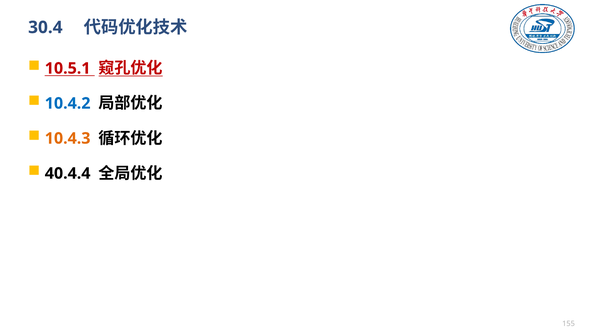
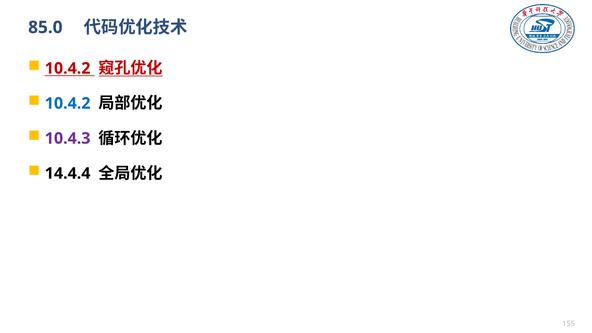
30.4: 30.4 -> 85.0 (45, 27)
10.5.1: 10.5.1 -> 10.4.2 (68, 68)
10.4.3 colour: orange -> purple (68, 138)
40.4.4: 40.4.4 -> 14.4.4 (68, 173)
